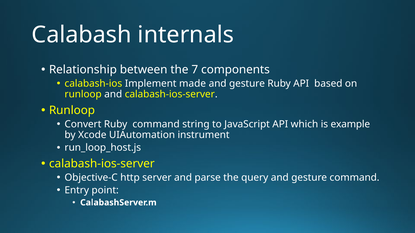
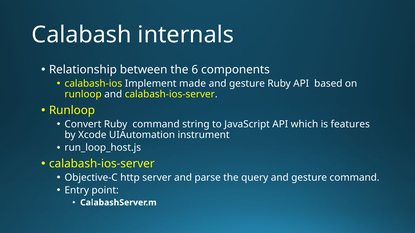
7: 7 -> 6 (195, 70)
example: example -> features (350, 124)
